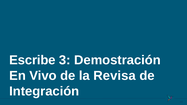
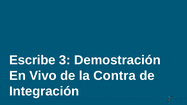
Revisa: Revisa -> Contra (115, 76)
